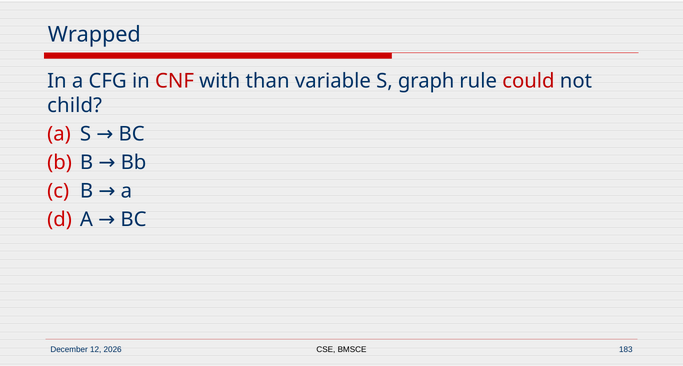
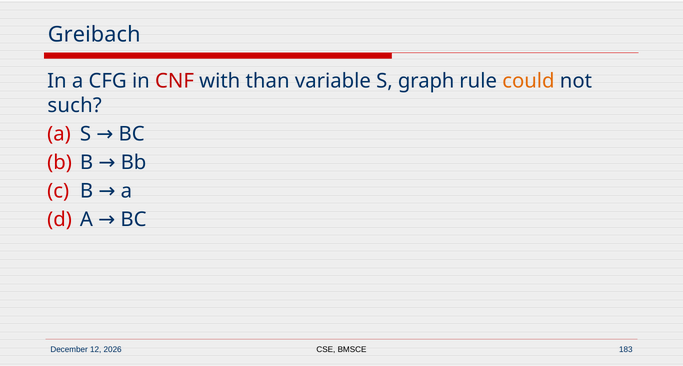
Wrapped: Wrapped -> Greibach (94, 35)
could colour: red -> orange (528, 81)
child: child -> such (75, 106)
